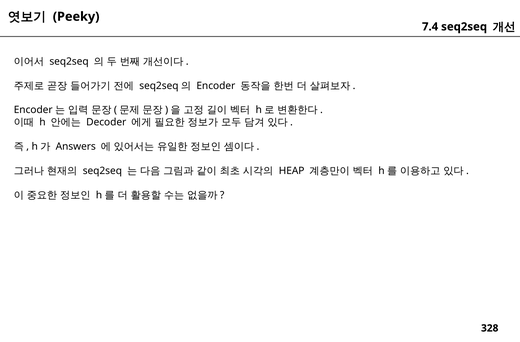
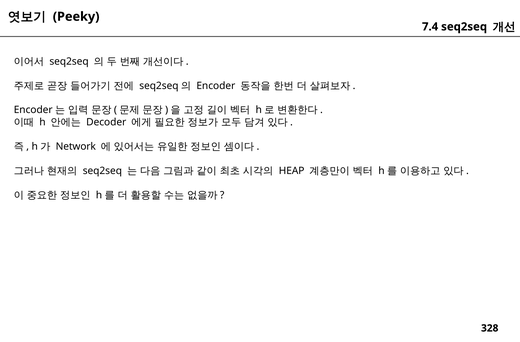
Answers: Answers -> Network (76, 146)
